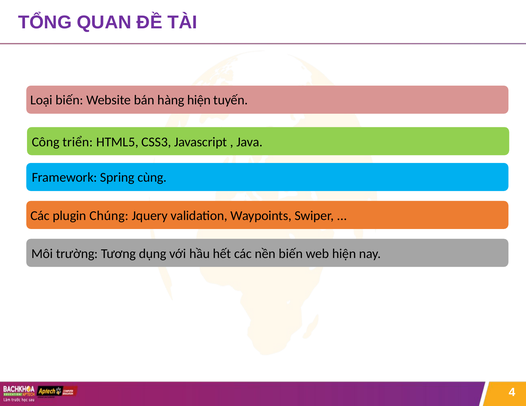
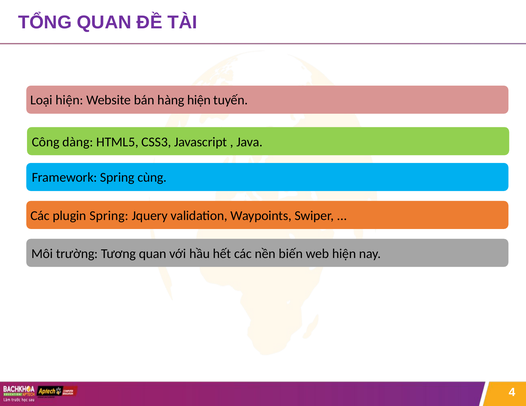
Loại biến: biến -> hiện (69, 100)
triển: triển -> dàng (78, 142)
plugin Chúng: Chúng -> Spring (109, 216)
Tương dụng: dụng -> quan (153, 254)
